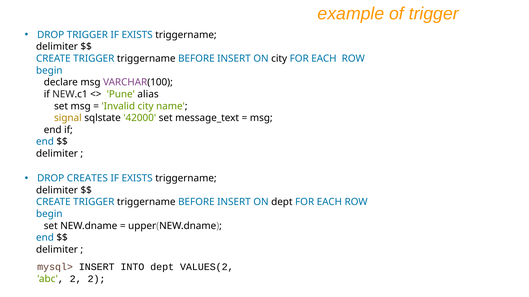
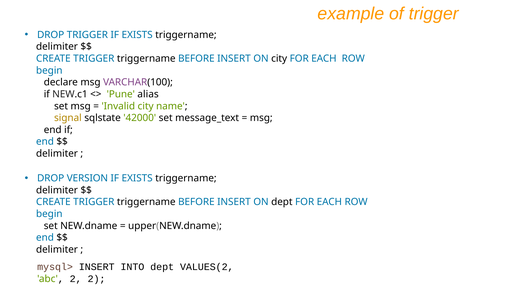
CREATES: CREATES -> VERSION (87, 179)
